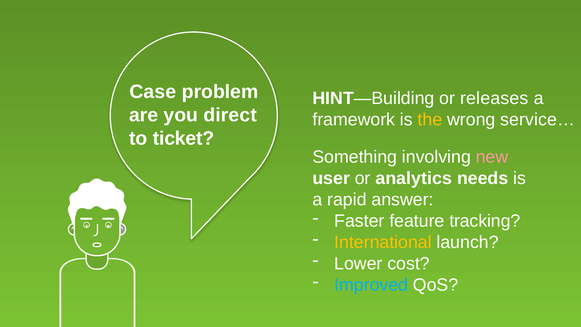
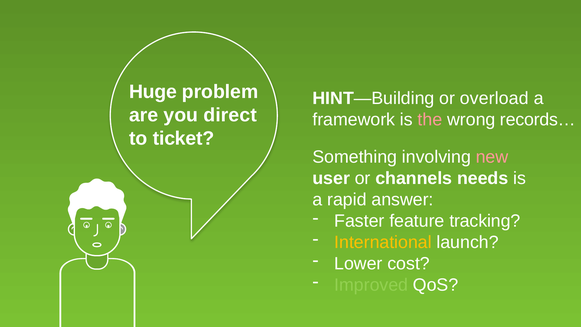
Case: Case -> Huge (153, 92)
releases: releases -> overload (494, 98)
the colour: yellow -> pink (430, 119)
service…: service… -> records… (538, 119)
analytics: analytics -> channels (414, 178)
Improved colour: light blue -> light green (371, 285)
